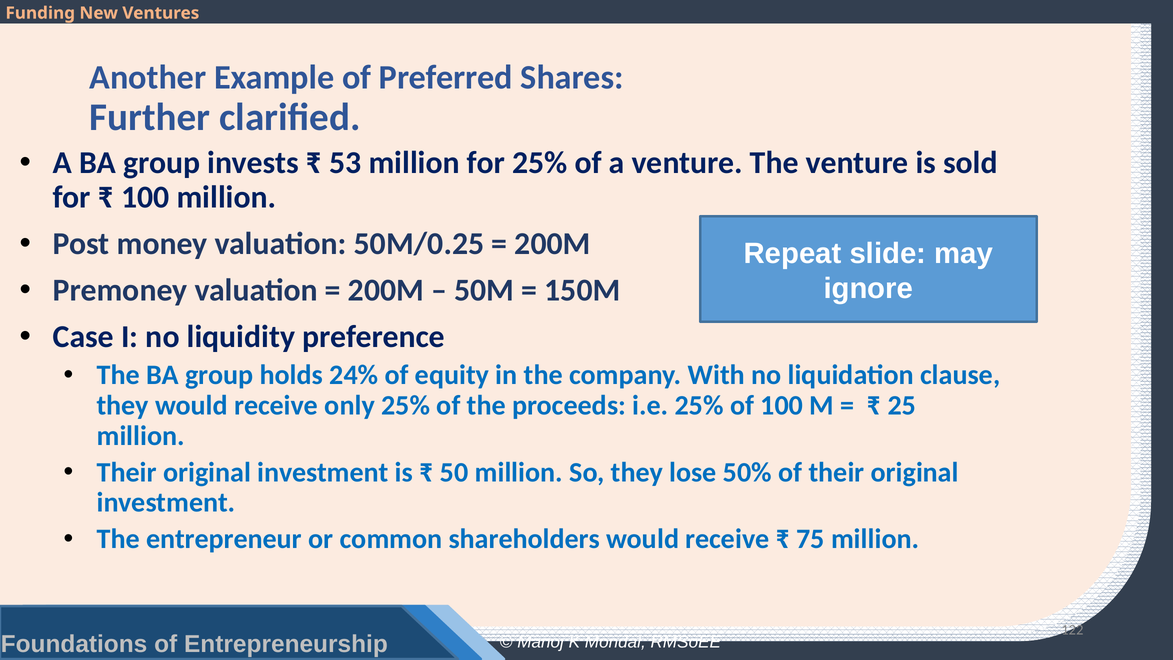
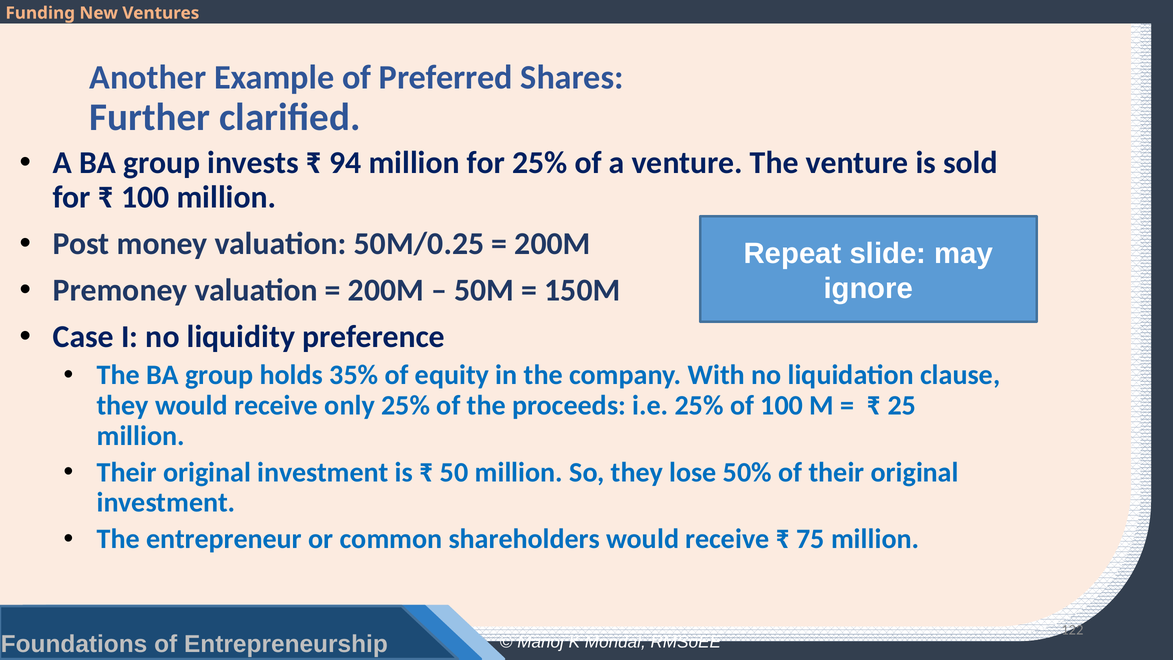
53: 53 -> 94 (345, 163)
24%: 24% -> 35% (354, 375)
